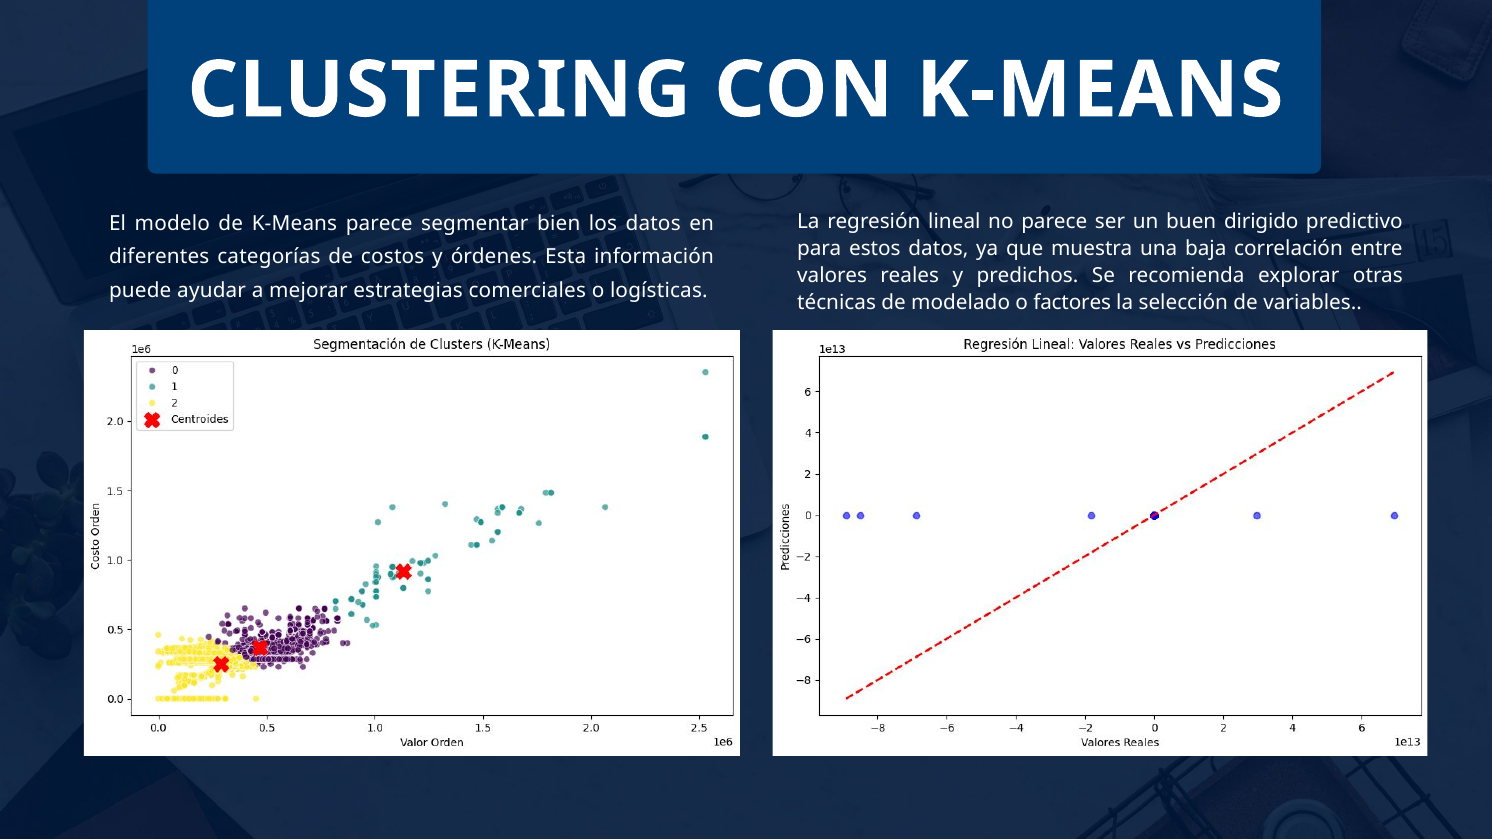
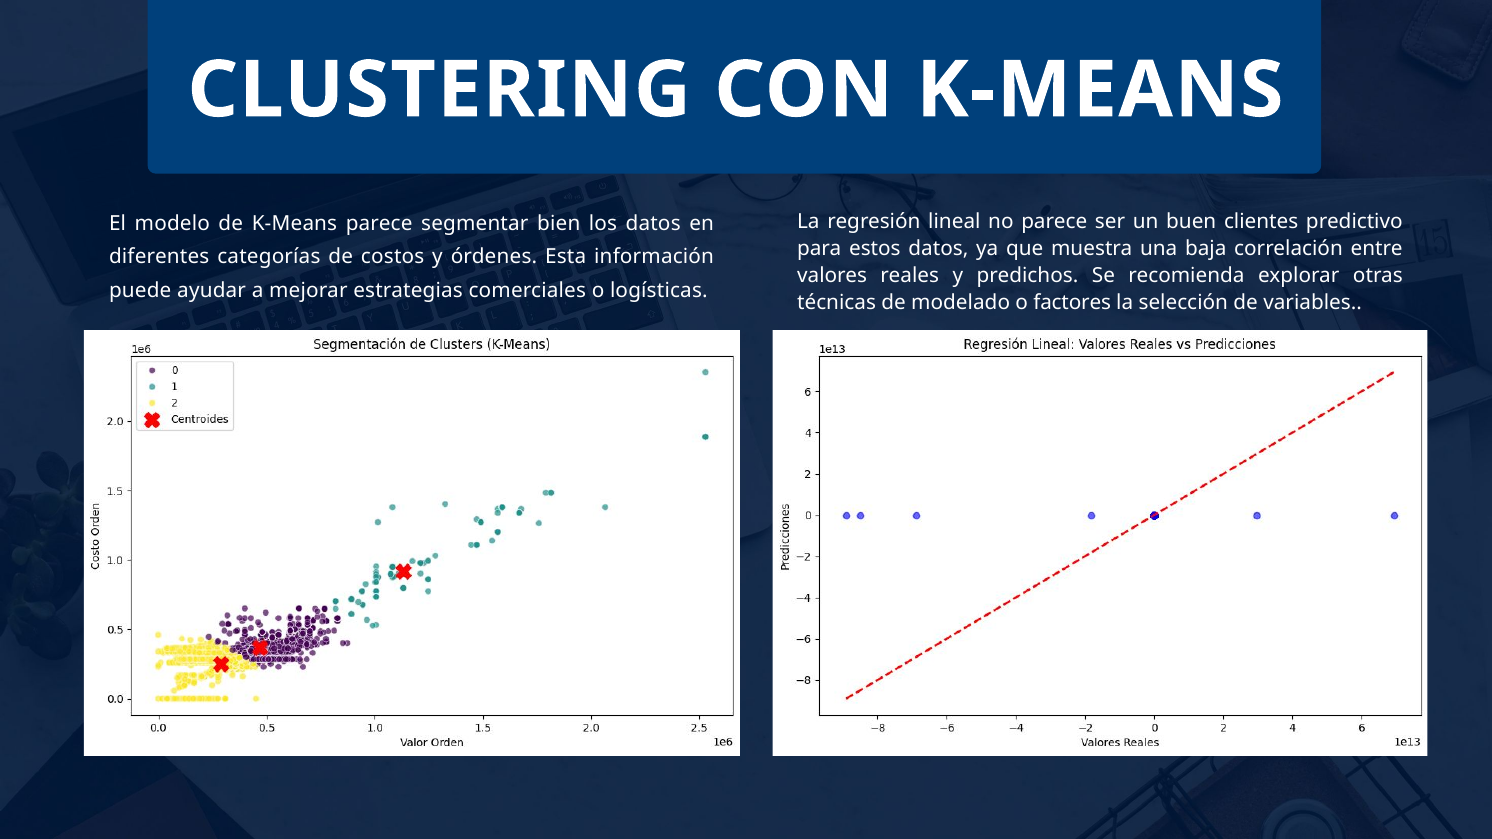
dirigido: dirigido -> clientes (1261, 222)
